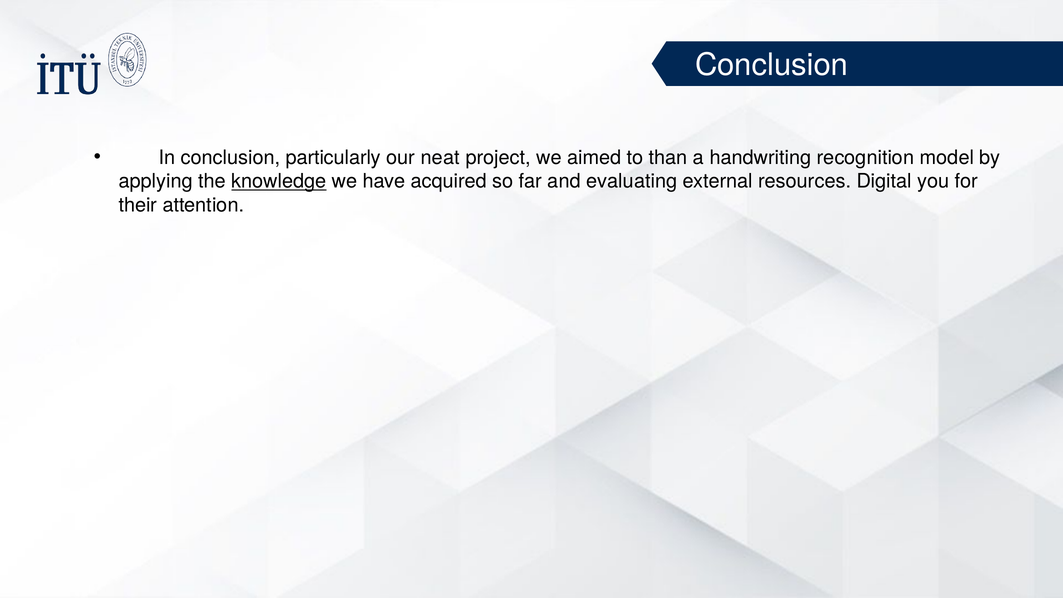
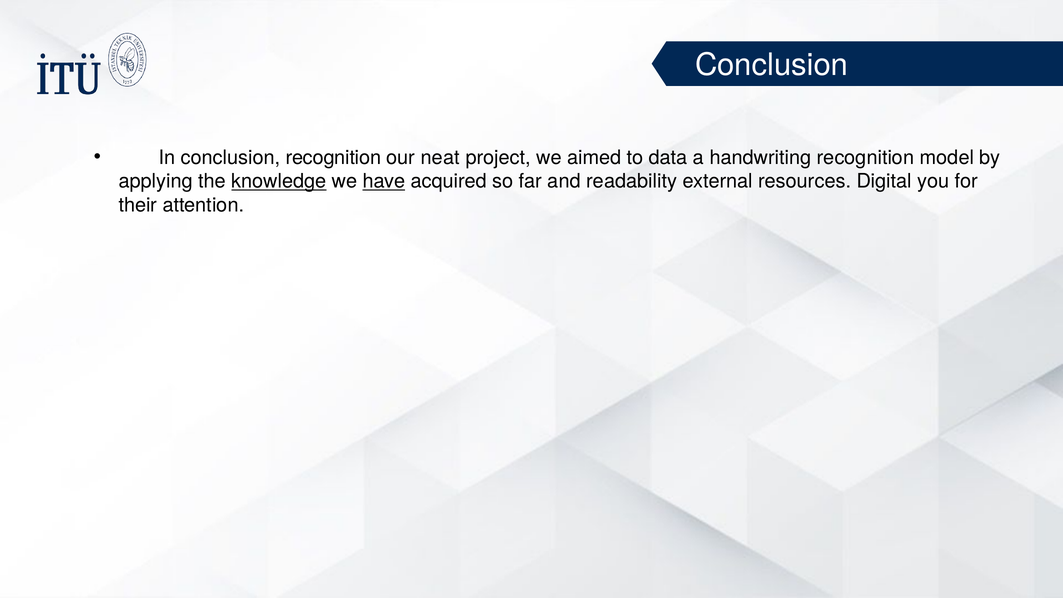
conclusion particularly: particularly -> recognition (333, 157)
than: than -> data (668, 157)
have underline: none -> present (384, 181)
evaluating: evaluating -> readability (632, 181)
